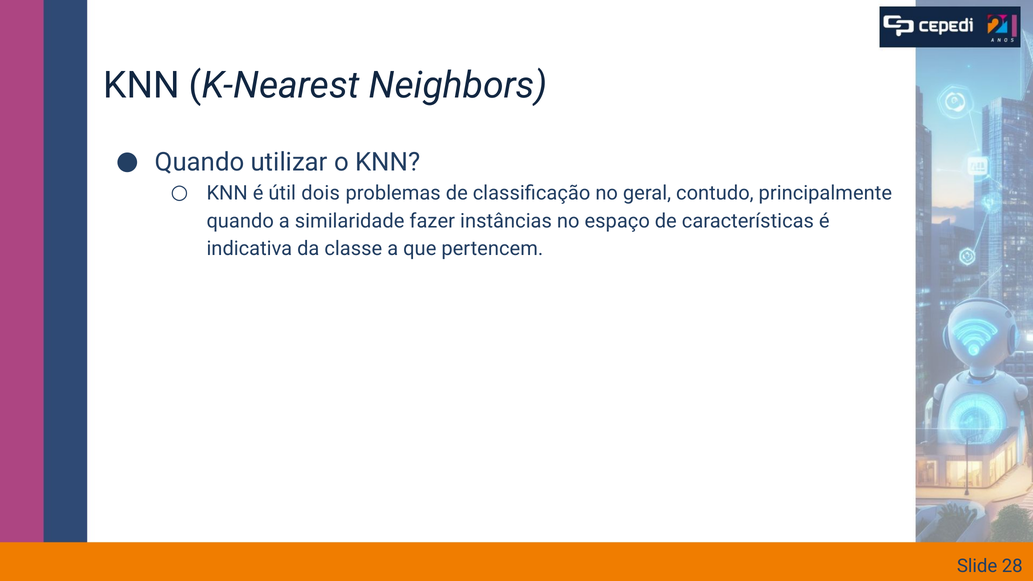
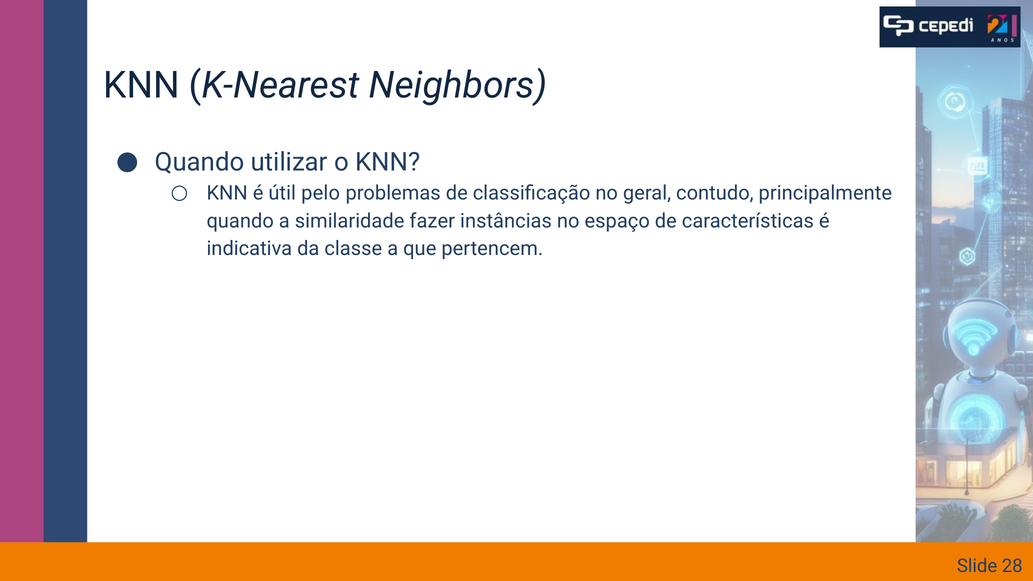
dois: dois -> pelo (321, 193)
